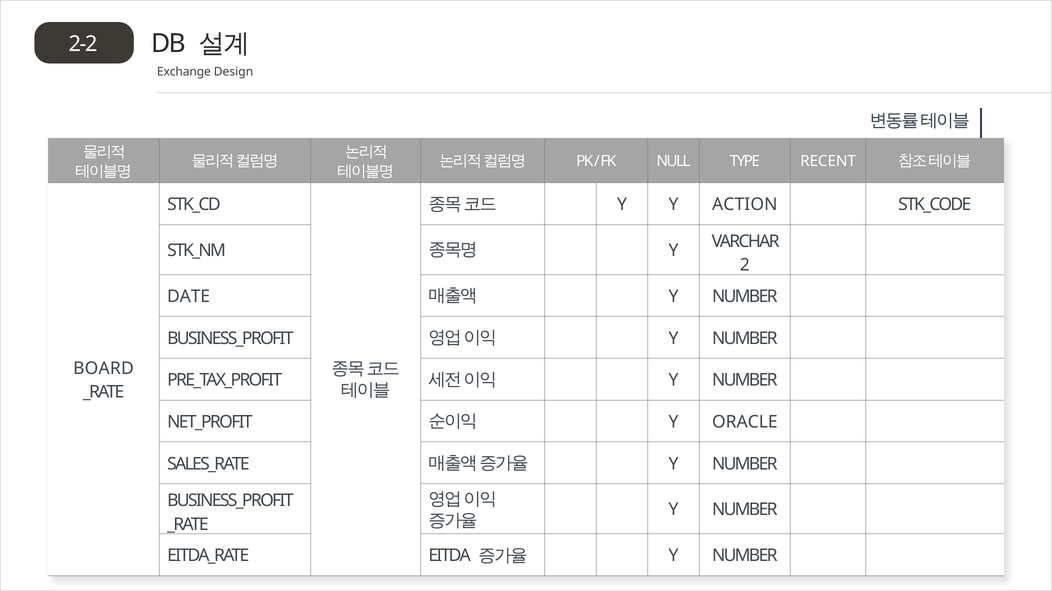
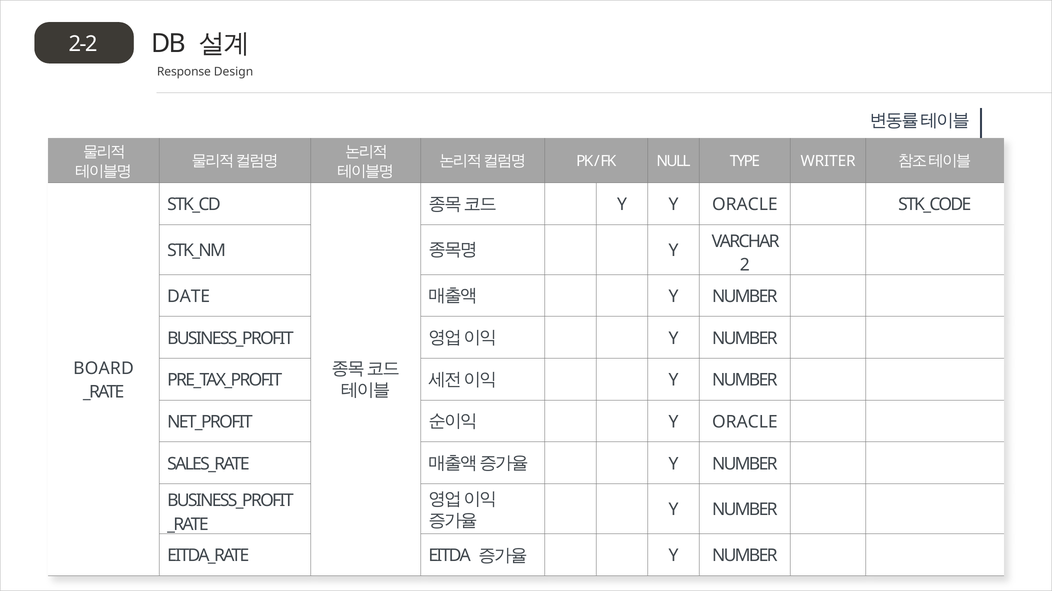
Exchange: Exchange -> Response (184, 72)
RECENT: RECENT -> WRITER (828, 162)
Y Y ACTION: ACTION -> ORACLE (745, 205)
